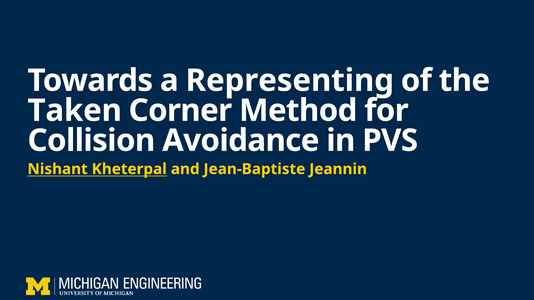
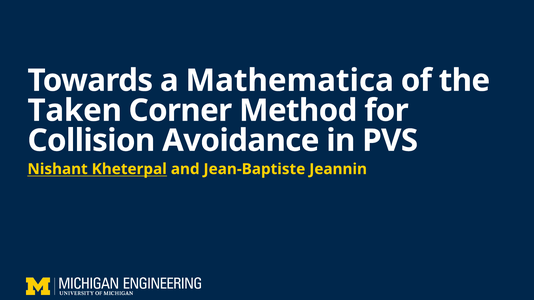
Representing: Representing -> Mathematica (290, 81)
